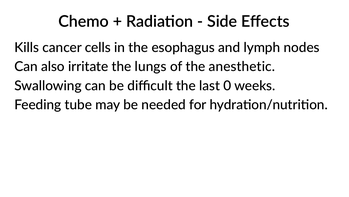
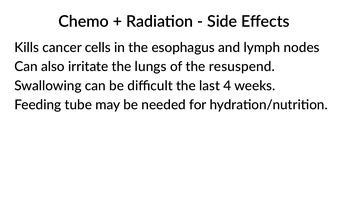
anesthetic: anesthetic -> resuspend (242, 67)
0: 0 -> 4 (227, 86)
